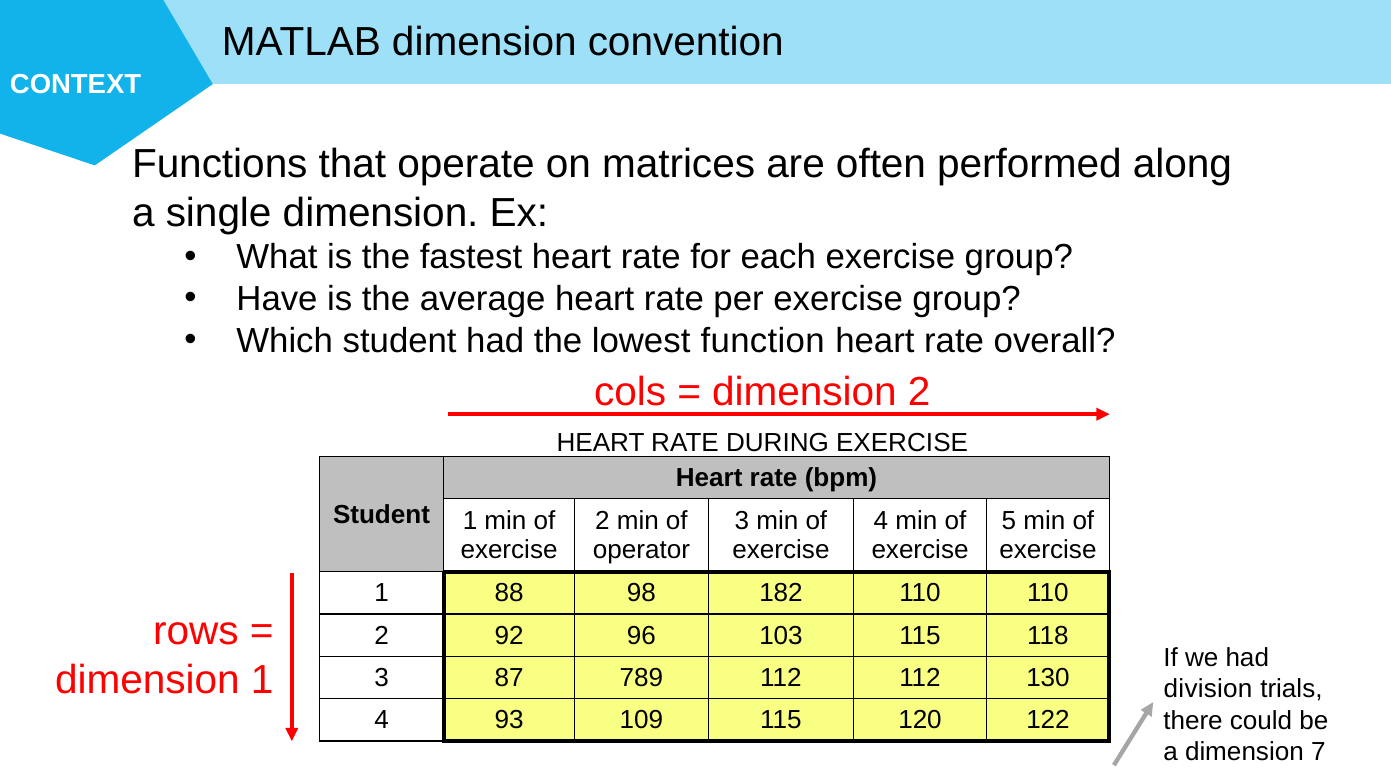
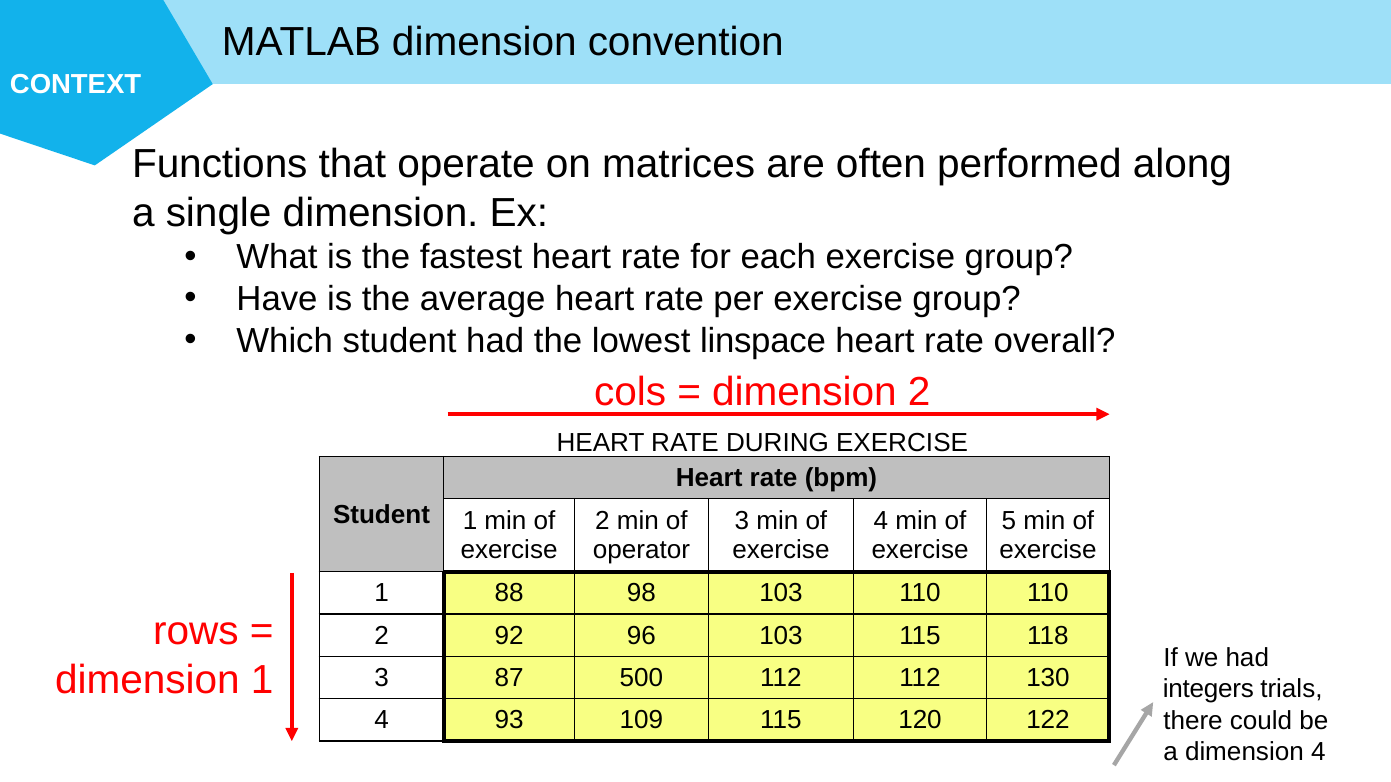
function: function -> linspace (763, 341)
98 182: 182 -> 103 (781, 594)
789: 789 -> 500 (641, 678)
division: division -> integers (1208, 690)
dimension 7: 7 -> 4 (1318, 752)
